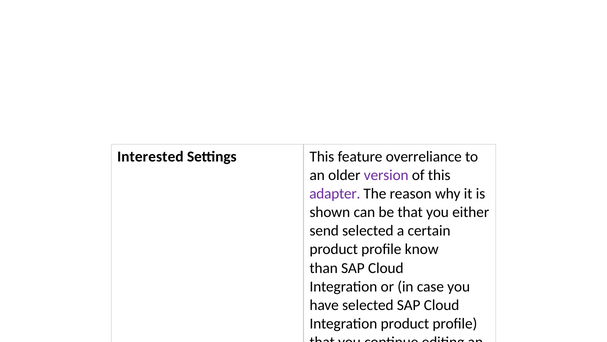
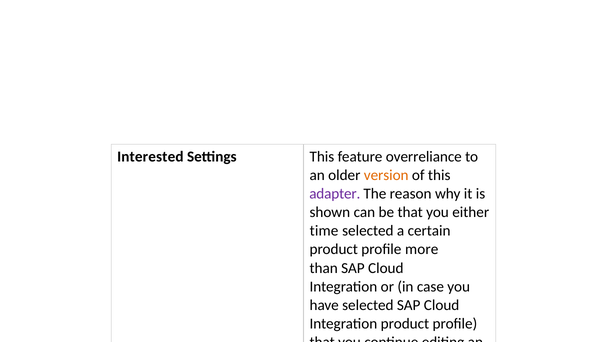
version colour: purple -> orange (386, 175)
send: send -> time (324, 231)
know: know -> more (422, 249)
